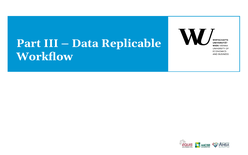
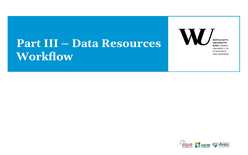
Replicable: Replicable -> Resources (131, 43)
